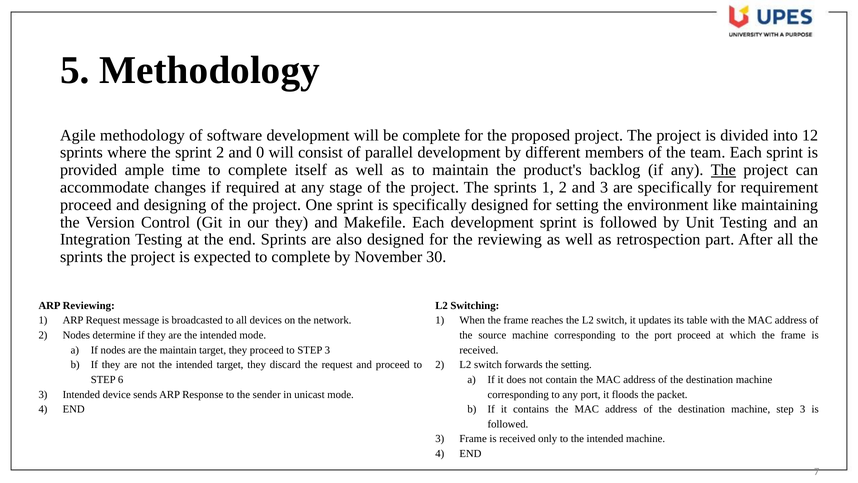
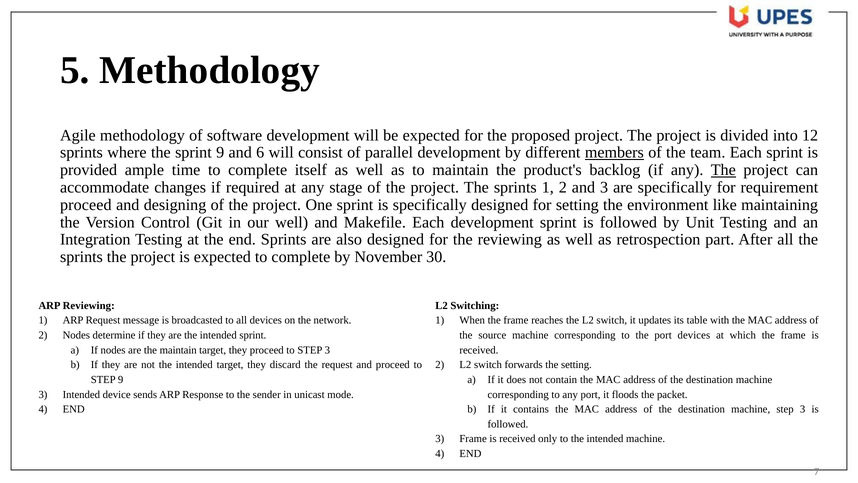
be complete: complete -> expected (431, 135)
sprint 2: 2 -> 9 (220, 153)
0: 0 -> 6 (260, 153)
members underline: none -> present (614, 153)
our they: they -> well (292, 222)
intended mode: mode -> sprint (253, 335)
port proceed: proceed -> devices (694, 335)
STEP 6: 6 -> 9 (121, 379)
